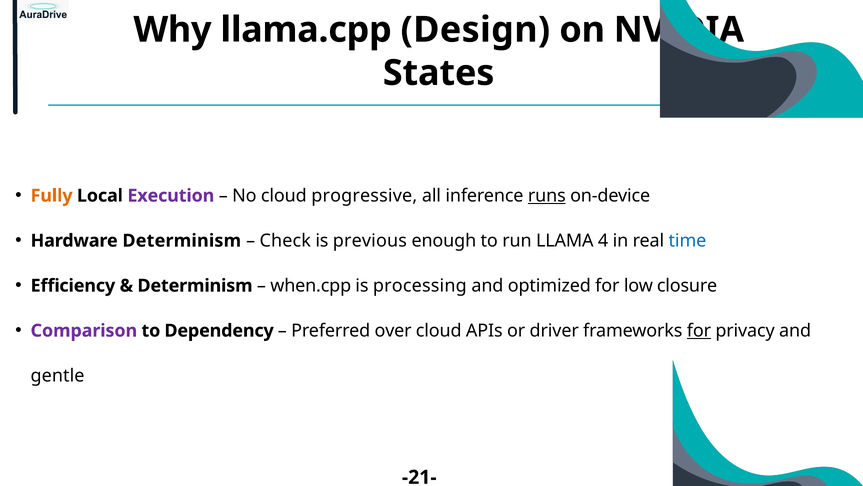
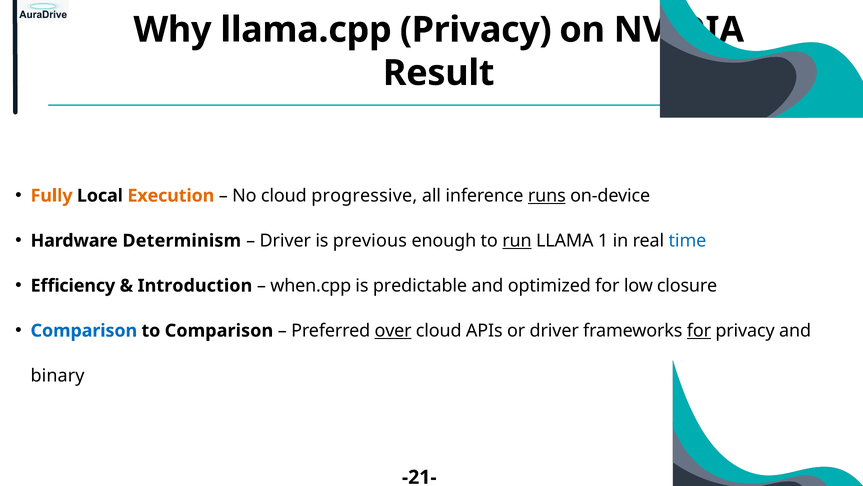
llama.cpp Design: Design -> Privacy (476, 30)
States: States -> Result (439, 73)
Execution colour: purple -> orange (171, 195)
Check: Check -> Driver (285, 240)
run underline: none -> present (517, 240)
4: 4 -> 1 (603, 240)
Determinism: Determinism -> Introduction (195, 285)
processing: processing -> predictable (420, 285)
Comparison colour: purple -> blue (84, 330)
to Dependency: Dependency -> Comparison (219, 330)
over underline: none -> present (393, 330)
gentle: gentle -> binary (58, 375)
